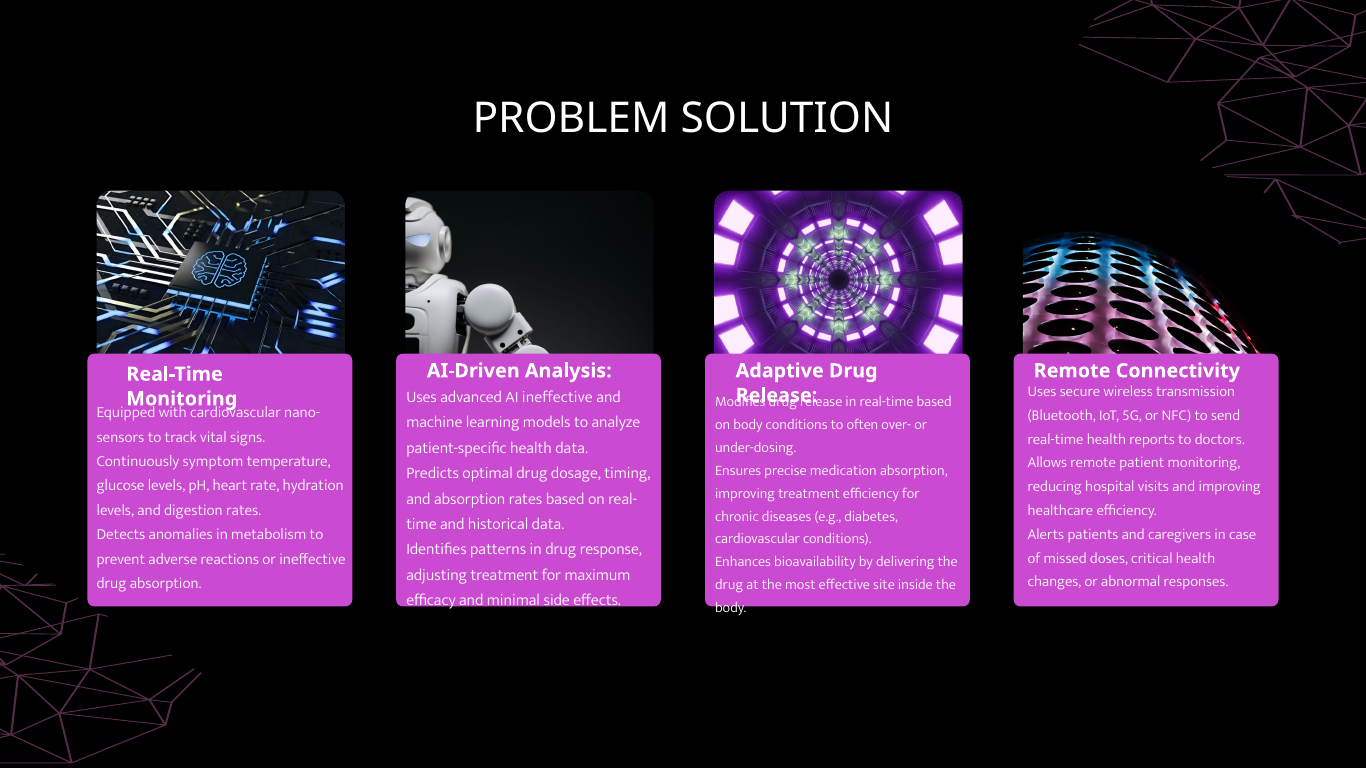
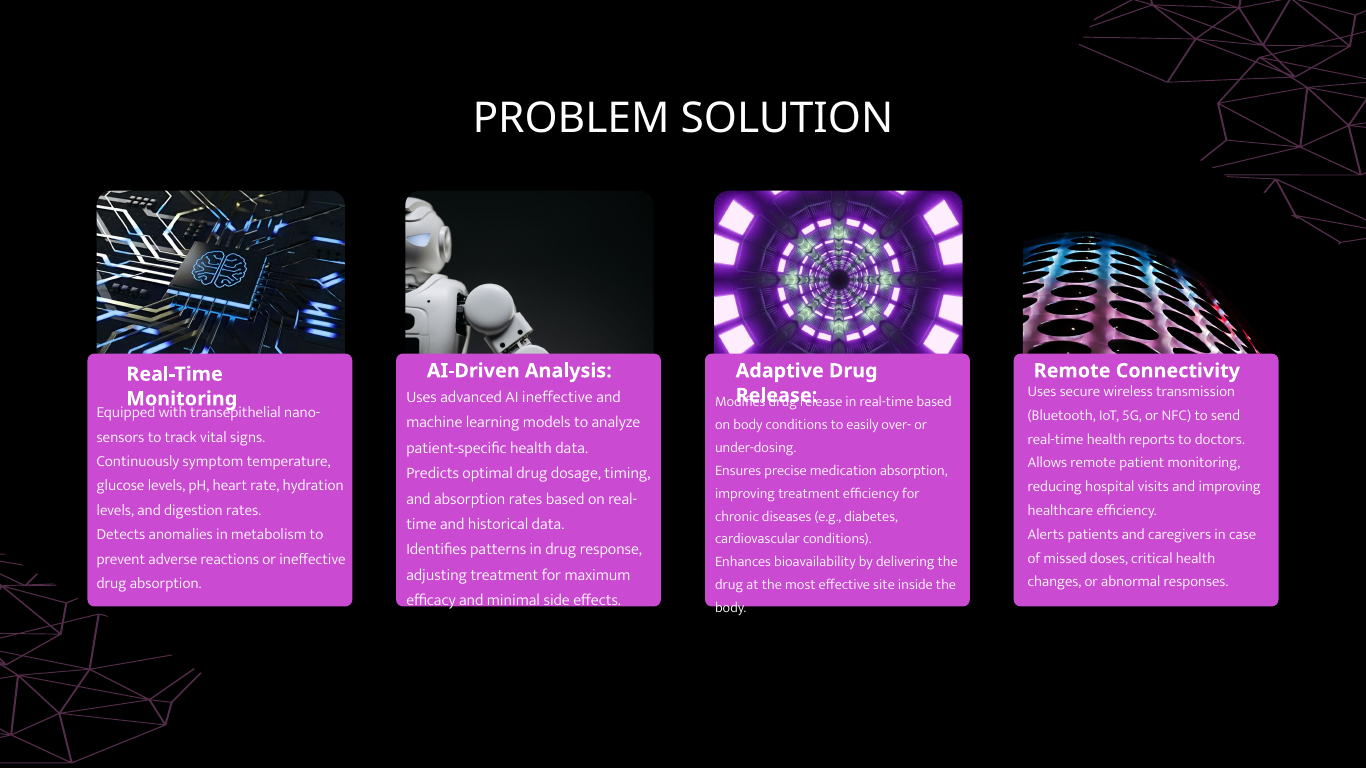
with cardiovascular: cardiovascular -> transepithelial (236, 413)
often: often -> easily (863, 425)
